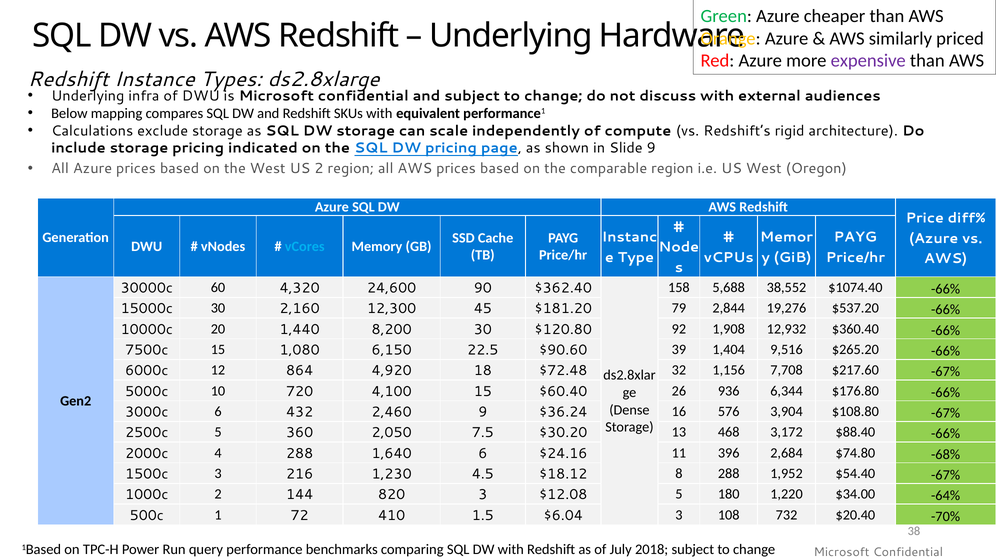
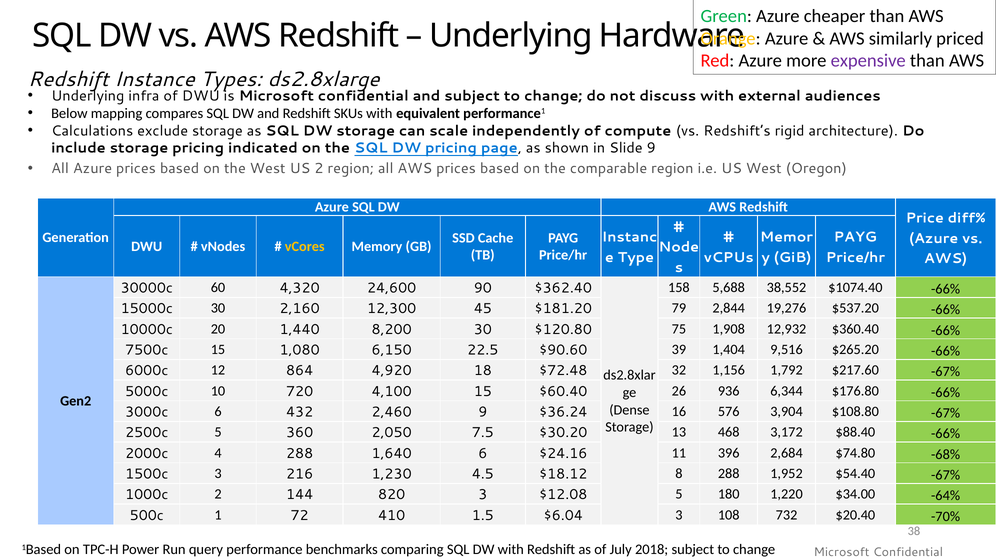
vCores colour: light blue -> yellow (305, 247)
92: 92 -> 75 (679, 329)
7,708: 7,708 -> 1,792 (786, 370)
